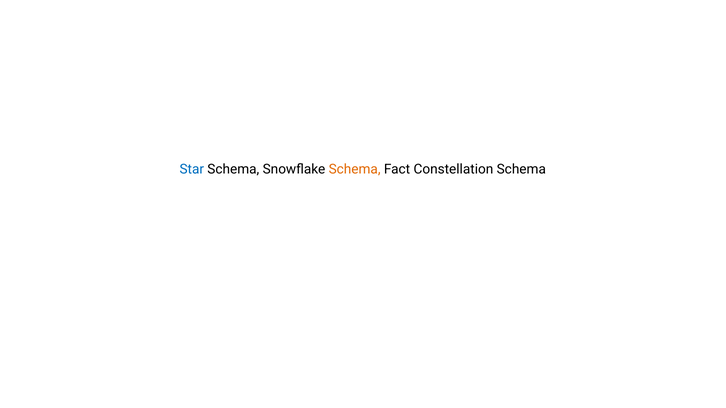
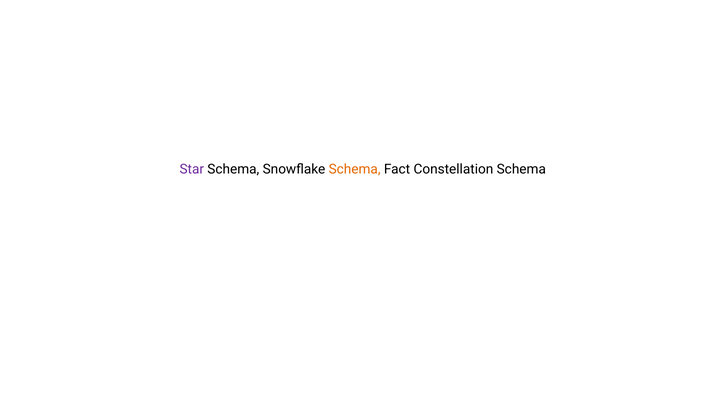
Star colour: blue -> purple (192, 169)
